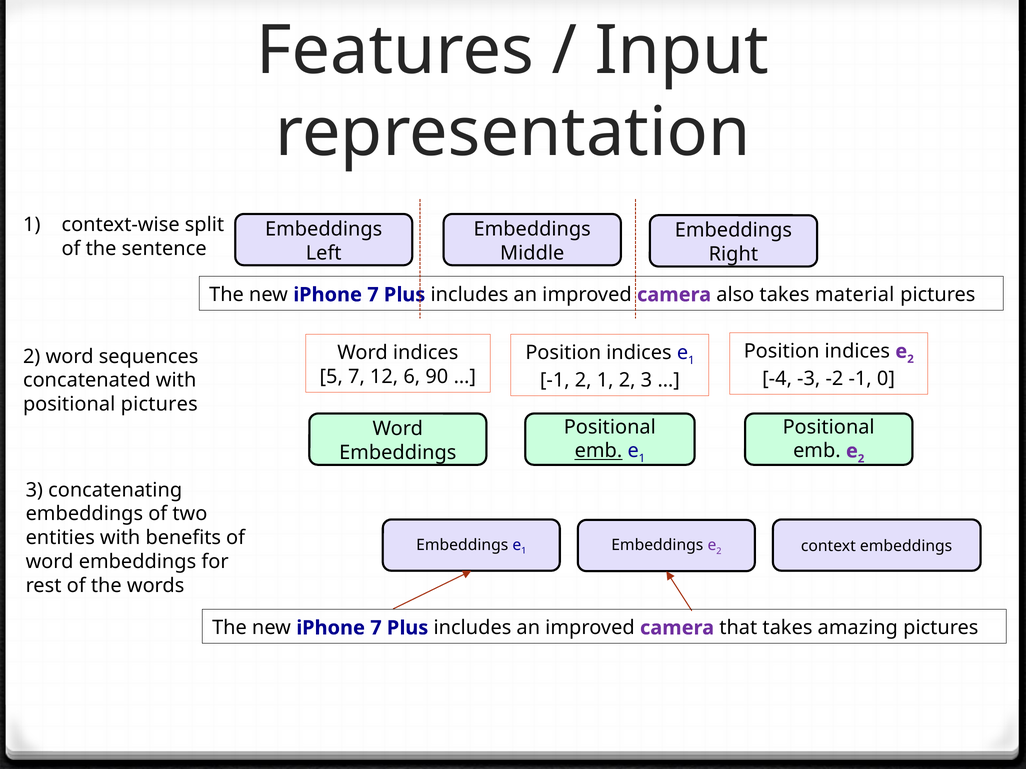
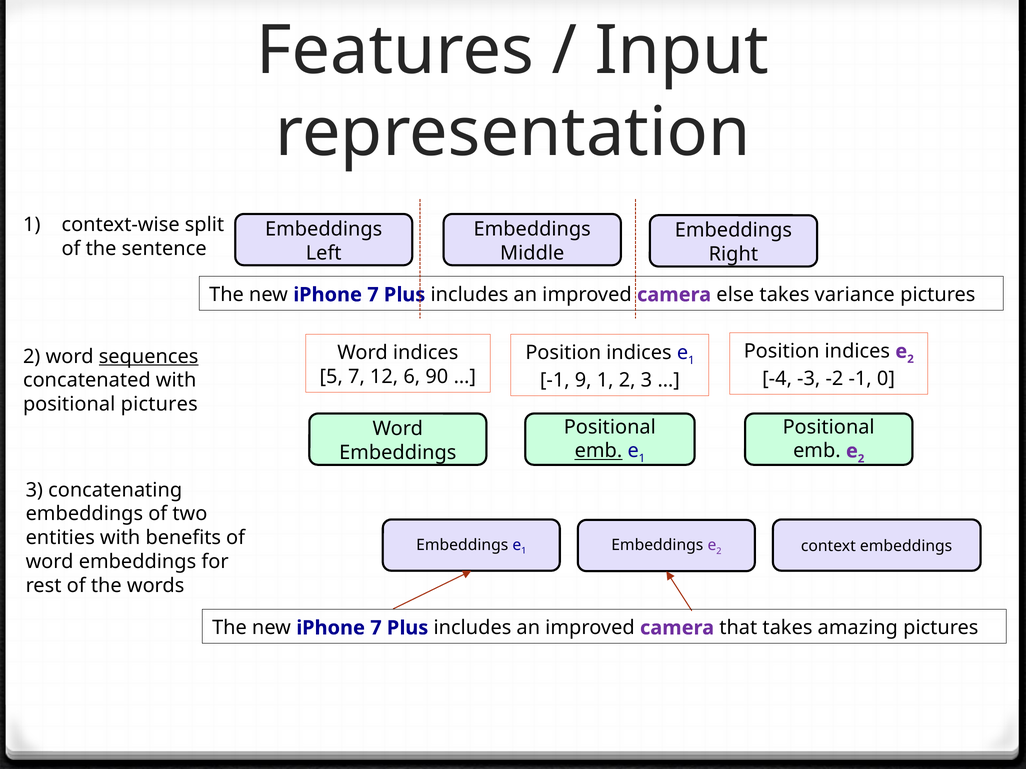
also: also -> else (735, 295)
material: material -> variance (855, 295)
sequences underline: none -> present (149, 357)
-1 2: 2 -> 9 (583, 380)
